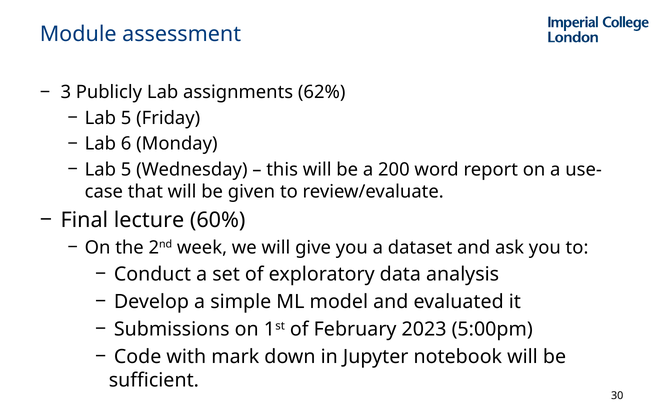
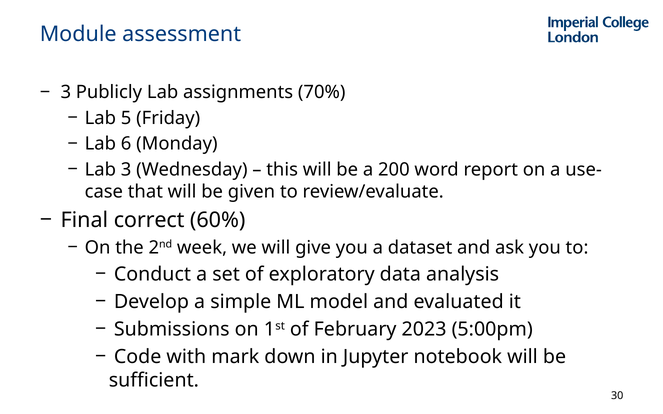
62%: 62% -> 70% (322, 92)
5: 5 -> 3 (126, 170)
lecture: lecture -> correct (149, 220)
